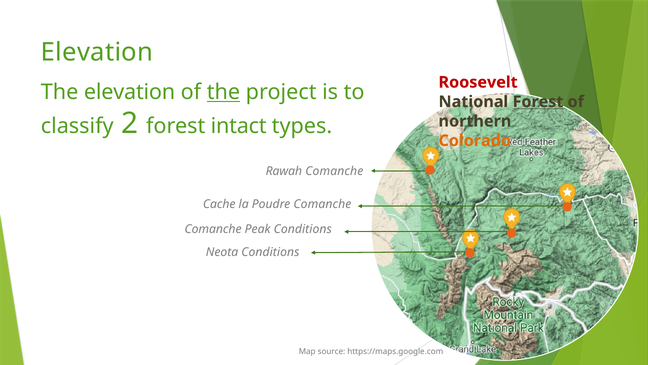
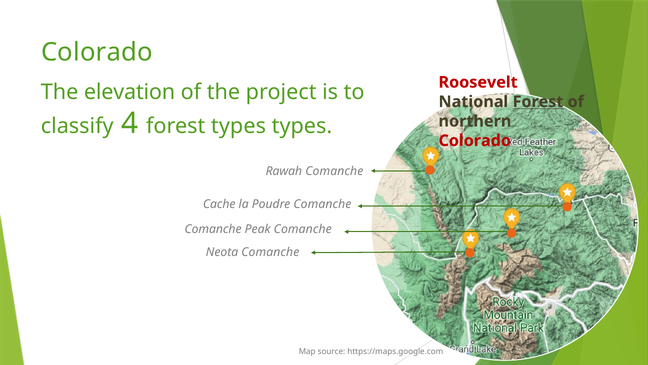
Elevation: Elevation -> Colorado (97, 52)
the underline: present -> none (223, 92)
2: 2 -> 4 (130, 123)
forest intact: intact -> types (238, 126)
Colorado colour: orange -> red (475, 141)
Peak Conditions: Conditions -> Comanche (303, 229)
Neota Conditions: Conditions -> Comanche (270, 252)
